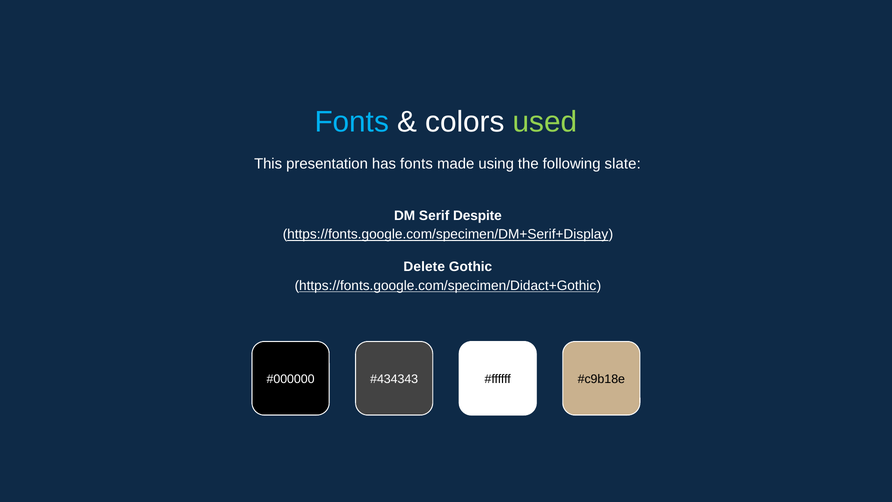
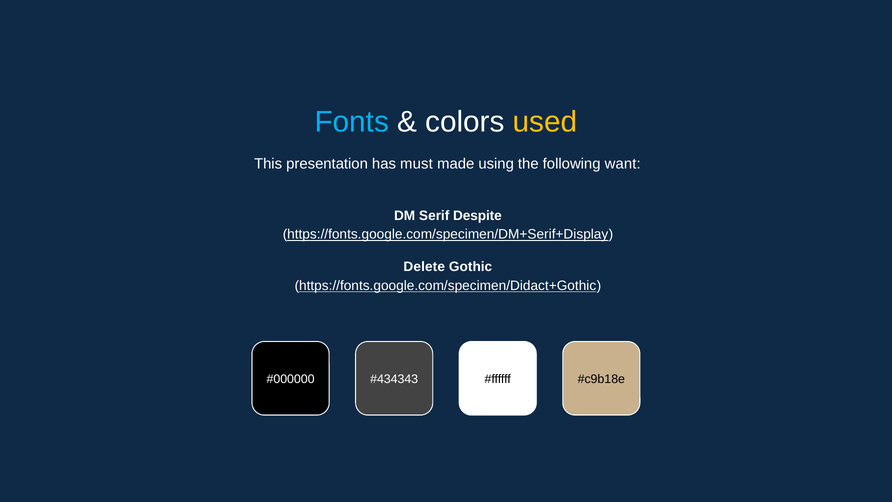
used colour: light green -> yellow (545, 122)
has fonts: fonts -> must (416, 164)
slate: slate -> want (623, 164)
